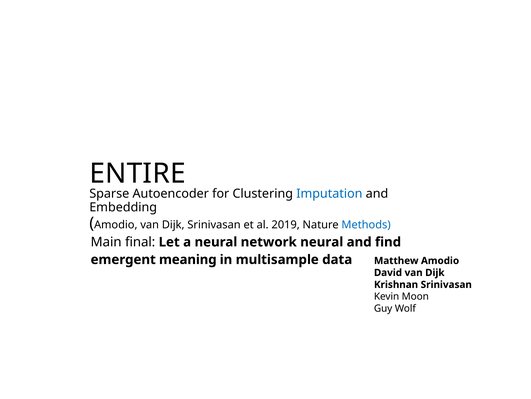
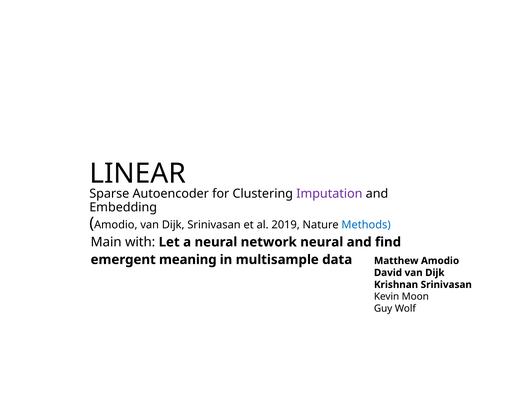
ENTIRE: ENTIRE -> LINEAR (138, 173)
Imputation colour: blue -> purple (329, 193)
final: final -> with (140, 242)
